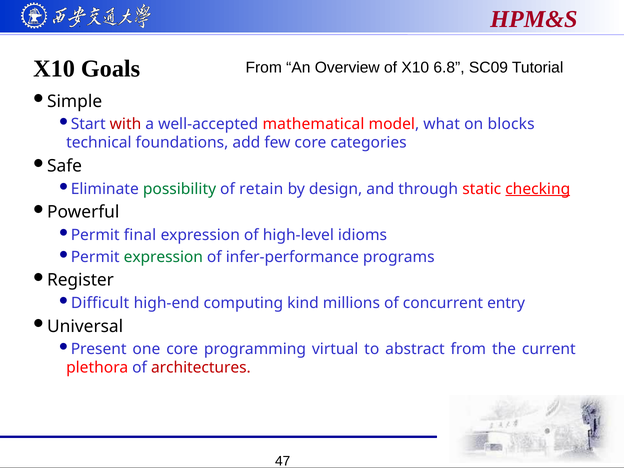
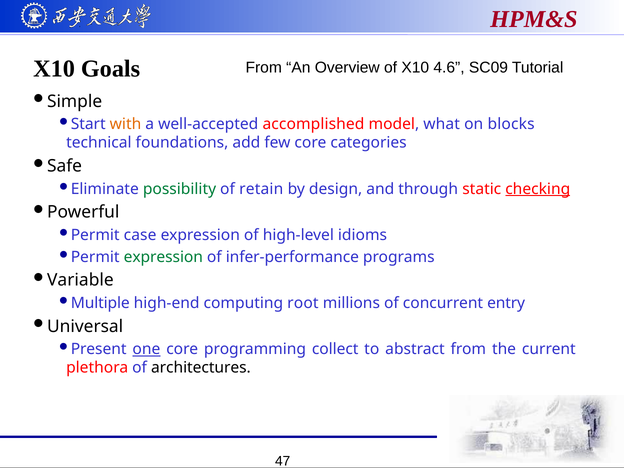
6.8: 6.8 -> 4.6 (449, 68)
with colour: red -> orange (126, 124)
mathematical: mathematical -> accomplished (313, 124)
final: final -> case (140, 235)
Register: Register -> Variable (80, 280)
Difficult: Difficult -> Multiple (100, 303)
kind: kind -> root (303, 303)
one underline: none -> present (146, 349)
virtual: virtual -> collect (335, 349)
architectures colour: red -> black (201, 368)
